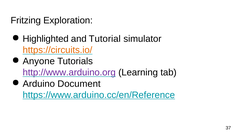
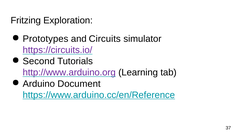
Highlighted: Highlighted -> Prototypes (45, 39)
Tutorial: Tutorial -> Circuits (105, 39)
https://circuits.io/ colour: orange -> purple (57, 50)
Anyone: Anyone -> Second (39, 62)
